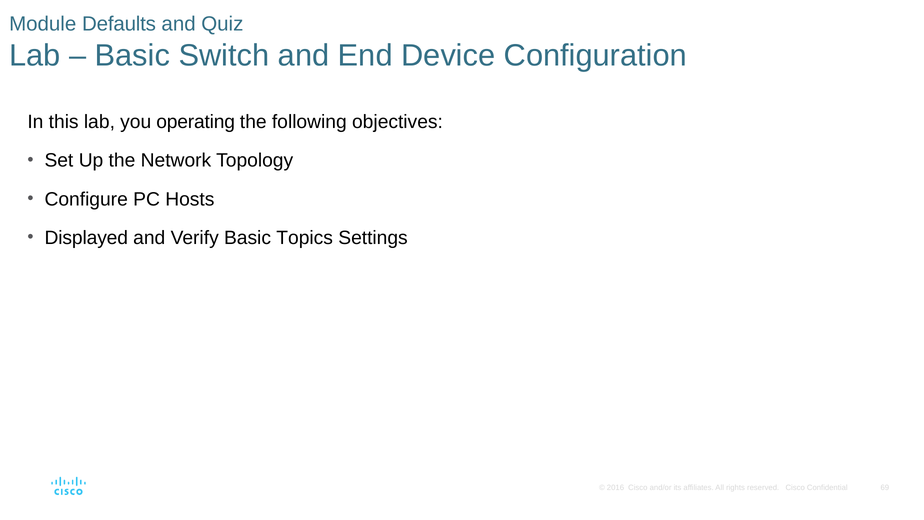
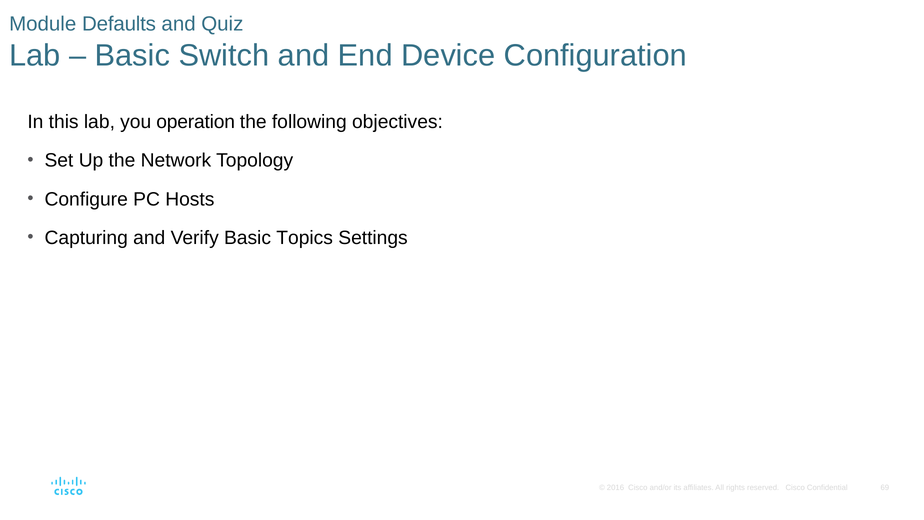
operating: operating -> operation (196, 122)
Displayed: Displayed -> Capturing (86, 238)
